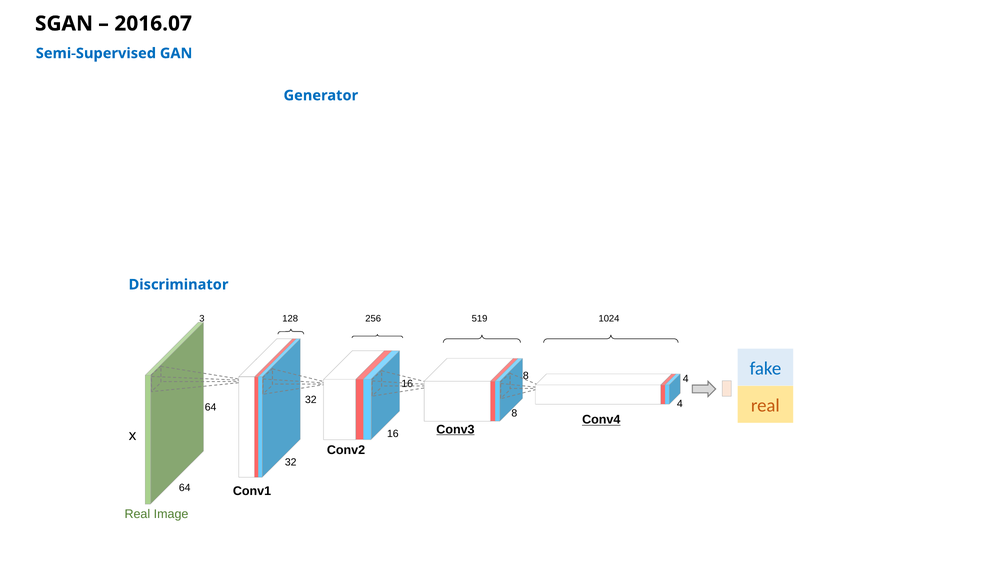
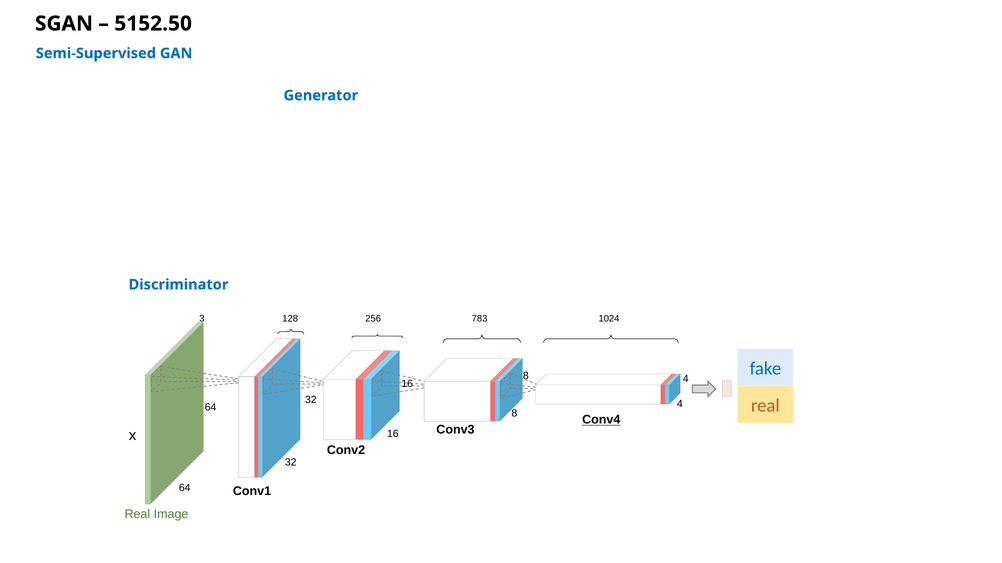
2016.07: 2016.07 -> 5152.50 (153, 24)
519: 519 -> 783 (480, 319)
Conv3 underline: present -> none (455, 430)
